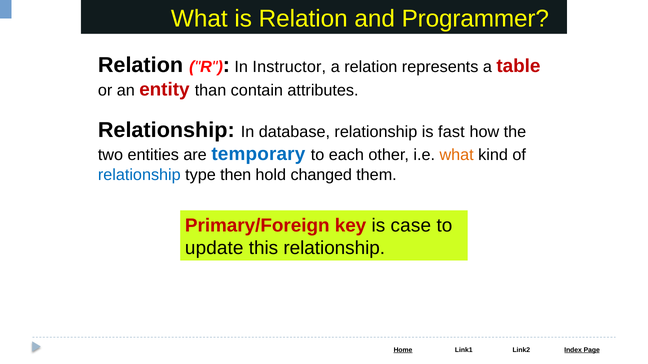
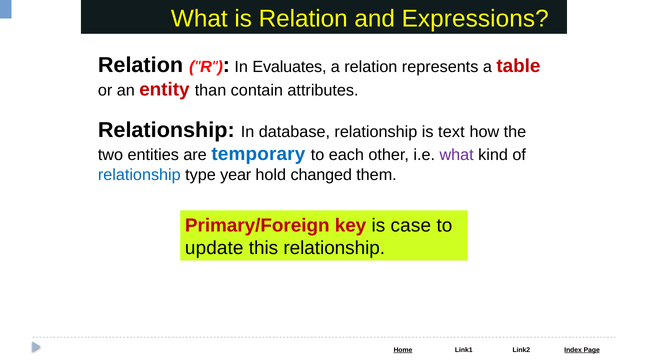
Programmer: Programmer -> Expressions (475, 19)
Instructor: Instructor -> Evaluates (289, 67)
fast: fast -> text (451, 132)
what colour: orange -> purple (457, 155)
then: then -> year (236, 175)
